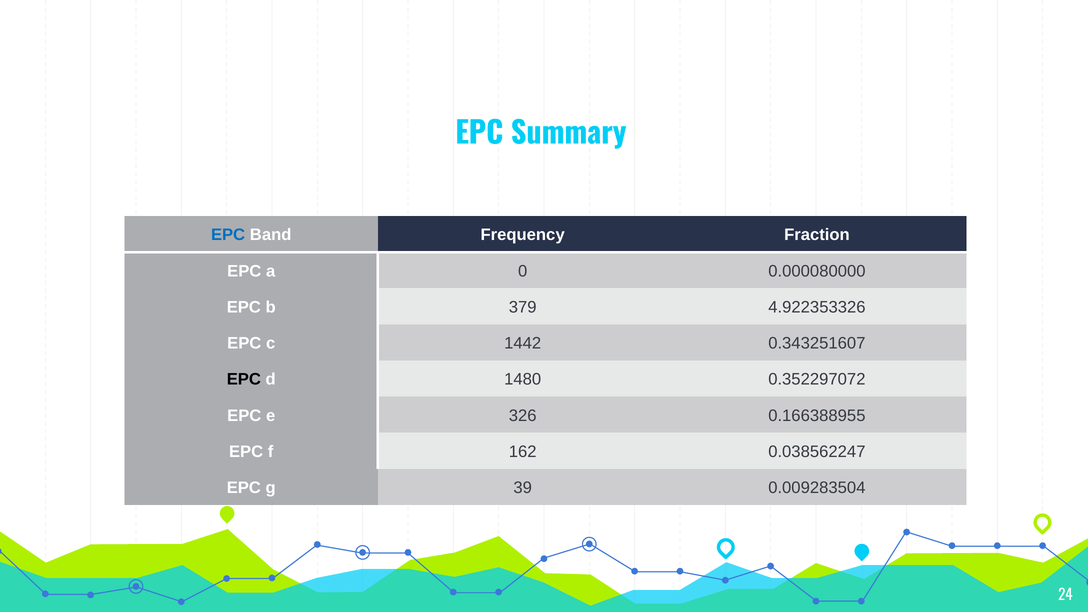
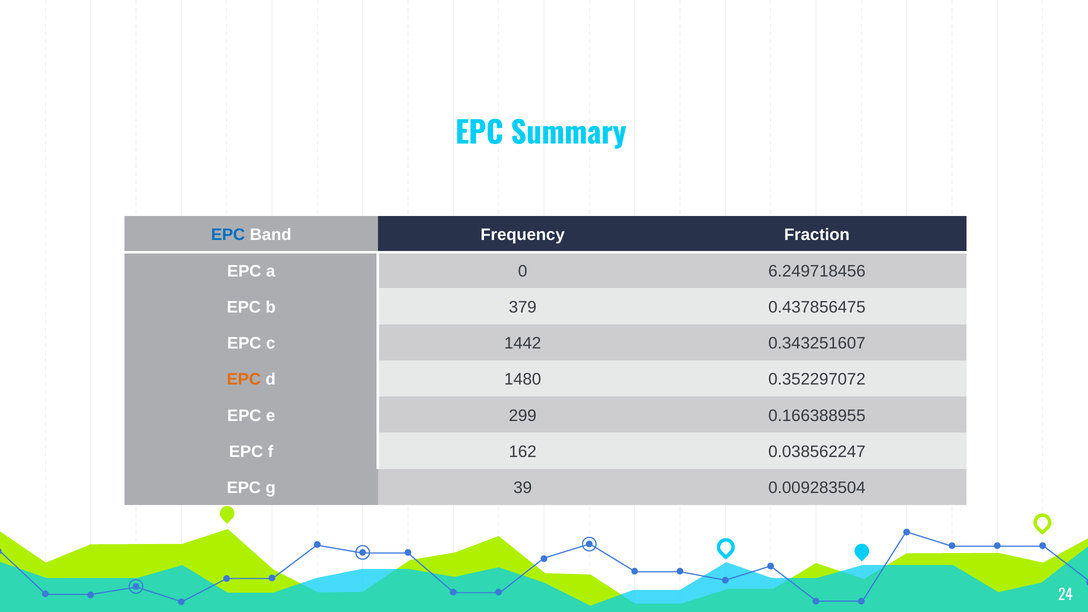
0.000080000: 0.000080000 -> 6.249718456 (817, 271)
4.922353326: 4.922353326 -> 0.437856475 (817, 307)
EPC colour: black -> orange (244, 379)
326: 326 -> 299 (523, 416)
